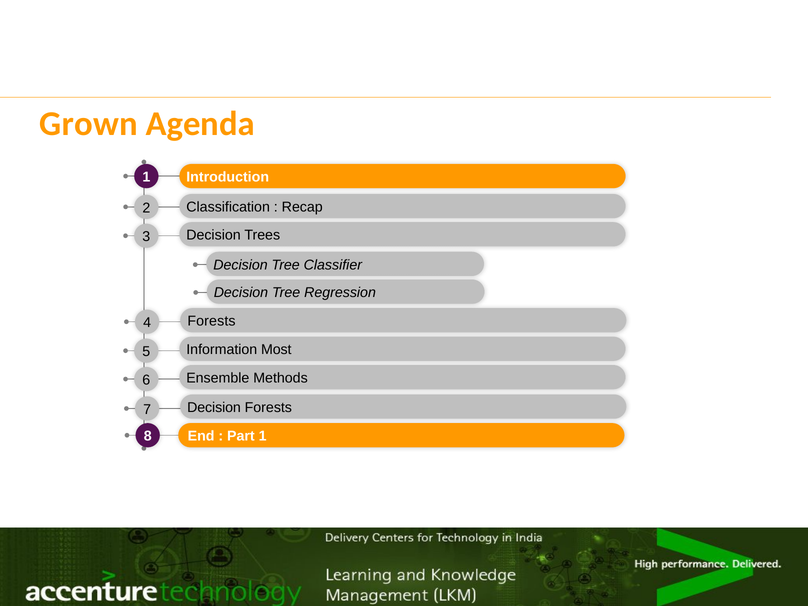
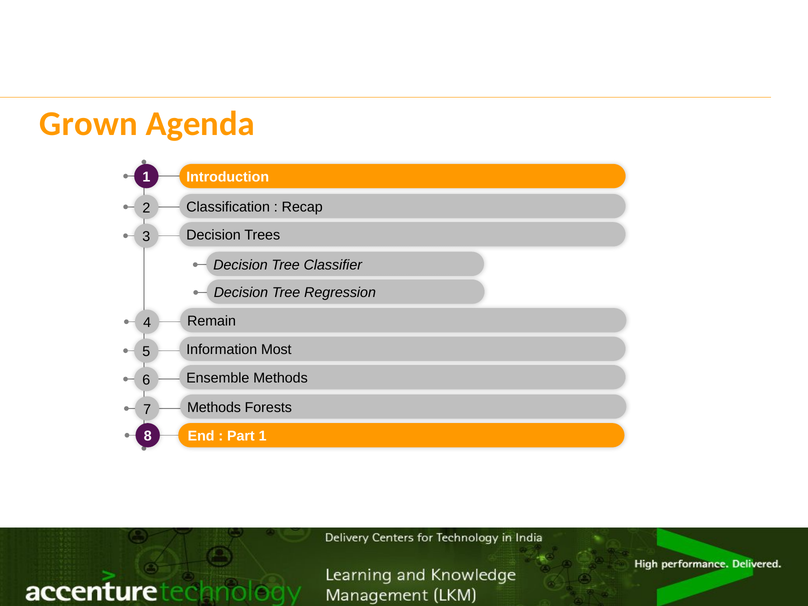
Forests: Forests -> Remain (212, 321)
Decision: Decision -> Methods (214, 408)
